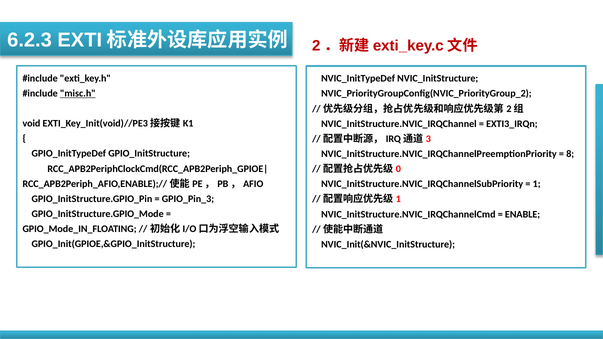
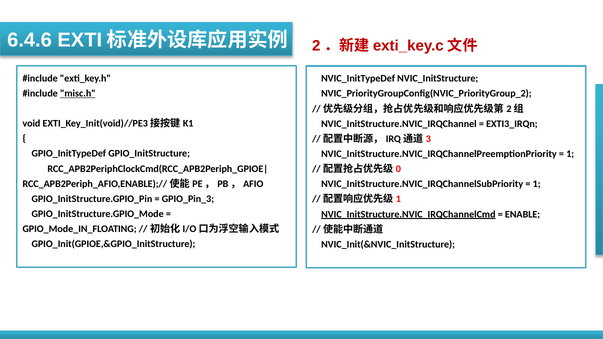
6.2.3: 6.2.3 -> 6.4.6 (30, 40)
8: 8 -> 1 (570, 154)
NVIC_InitStructure.NVIC_IRQChannelCmd underline: none -> present (408, 214)
